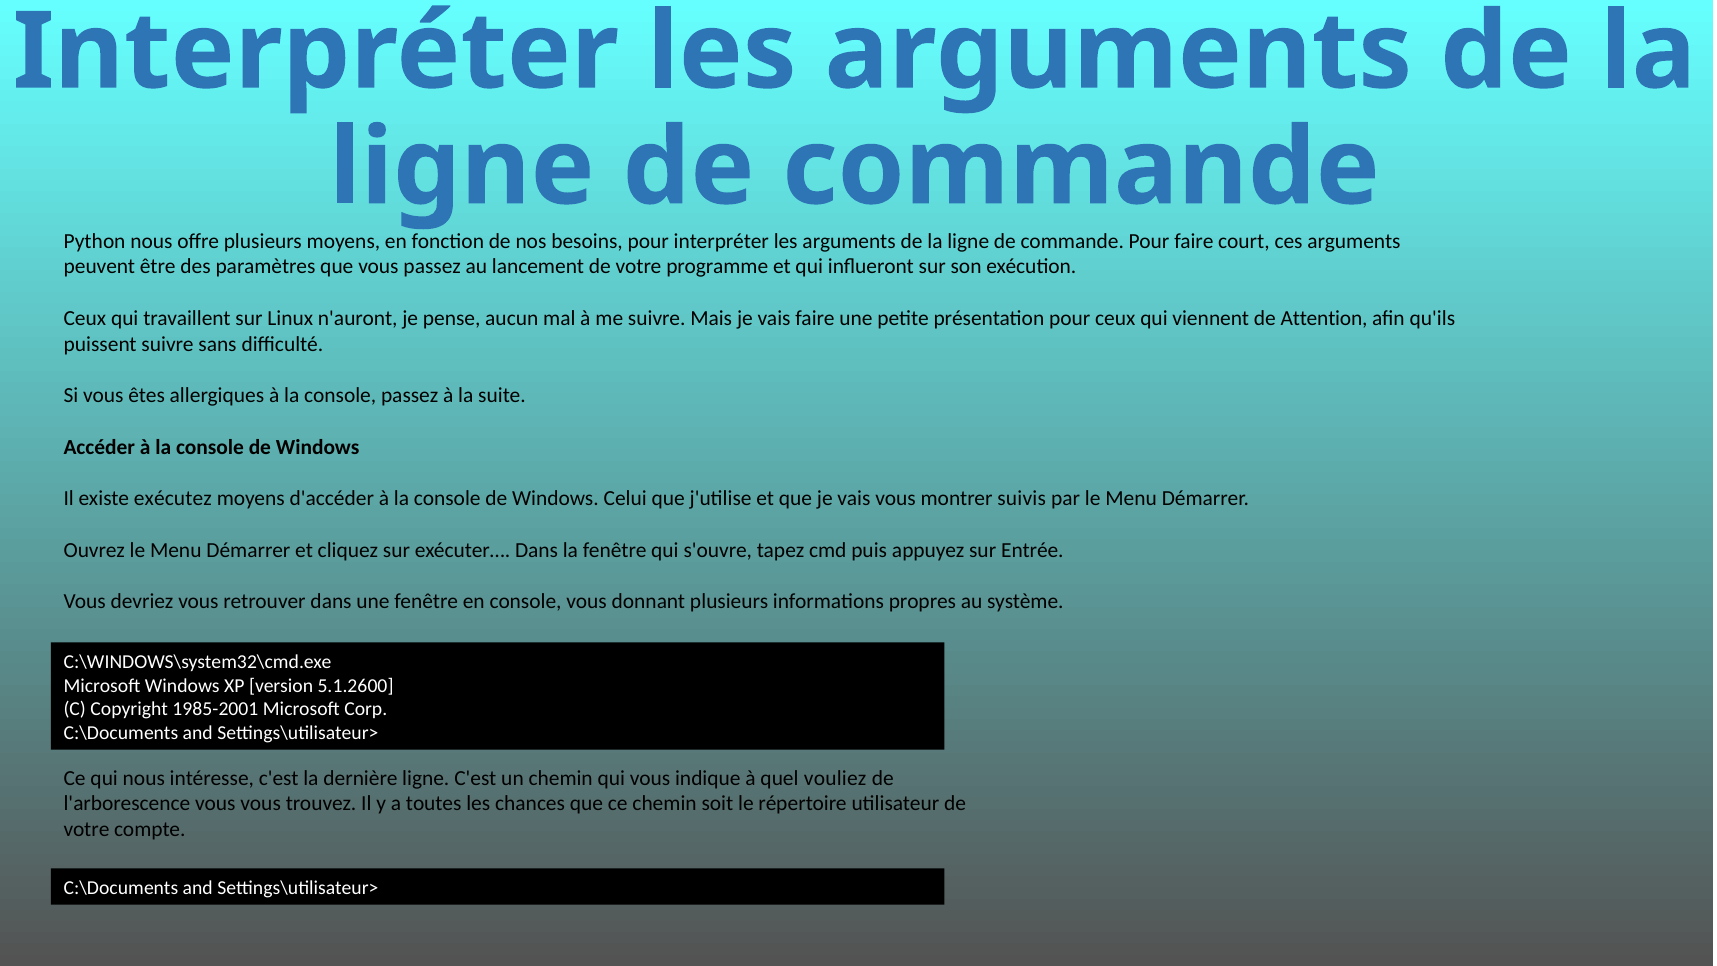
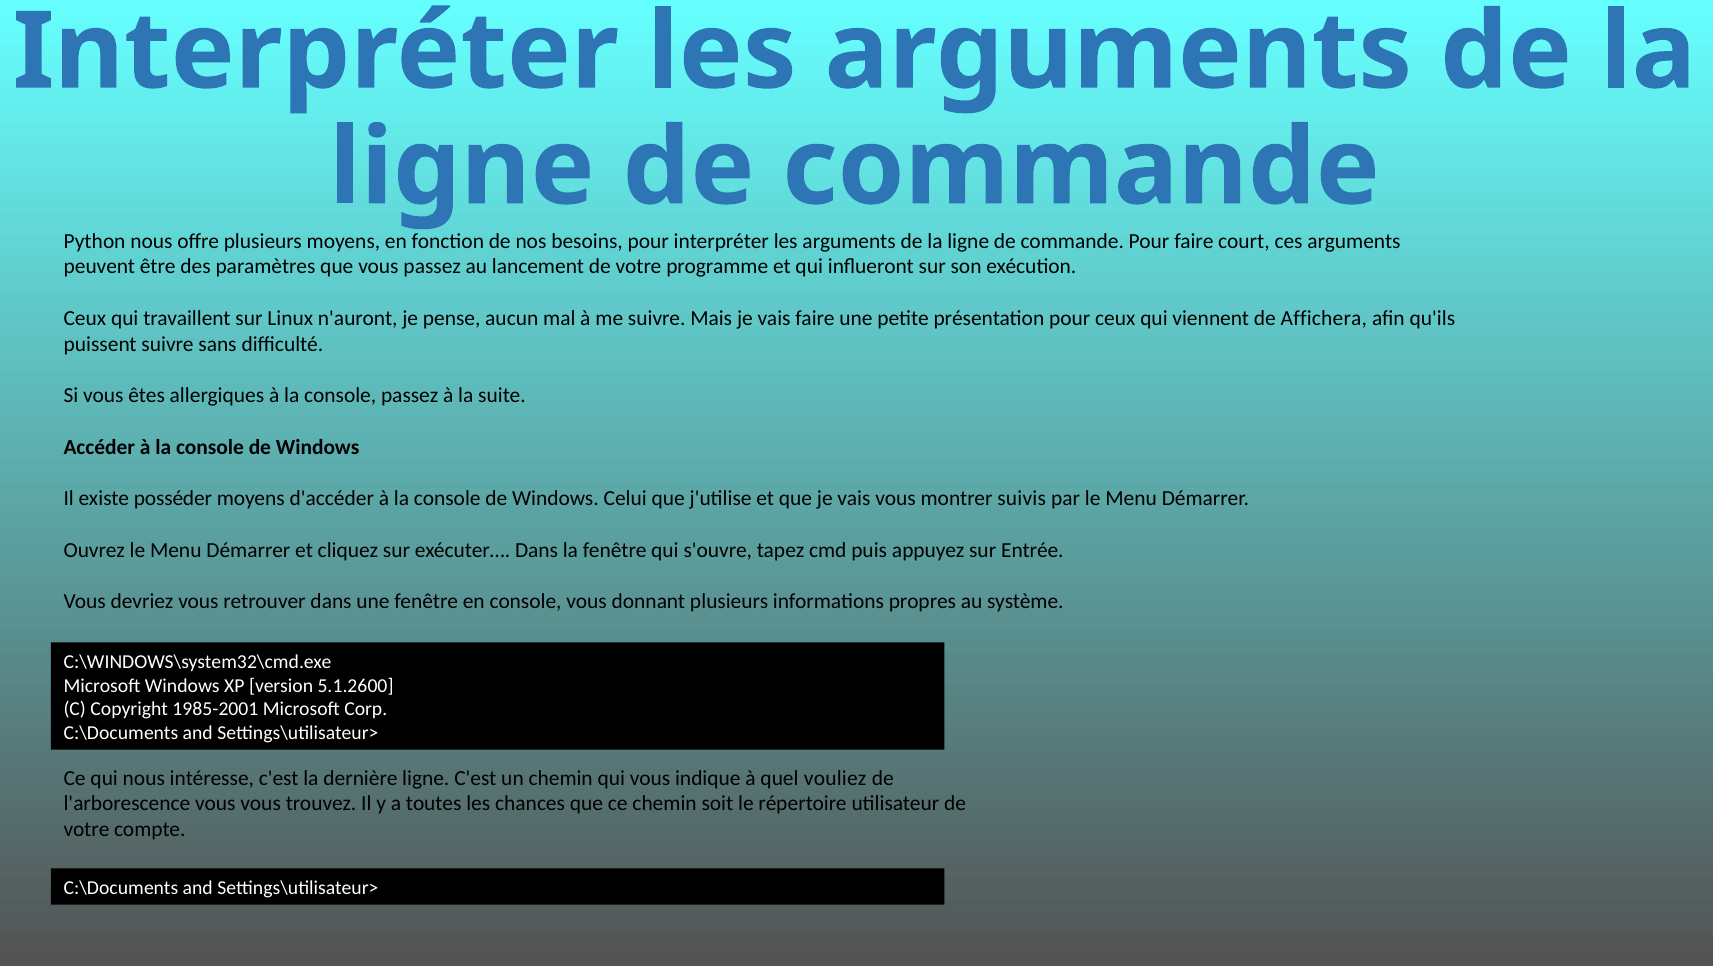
Attention: Attention -> Affichera (1324, 318)
exécutez: exécutez -> posséder (173, 499)
